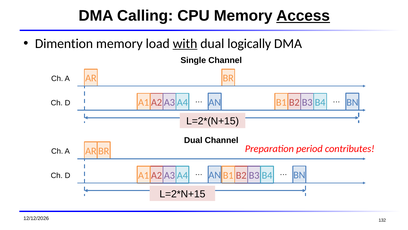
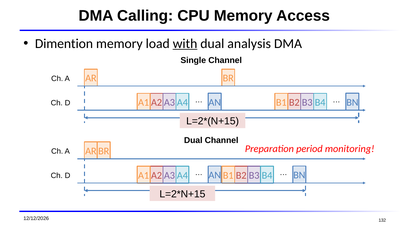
Access underline: present -> none (303, 16)
logically: logically -> analysis (249, 43)
contributes: contributes -> monitoring (350, 148)
